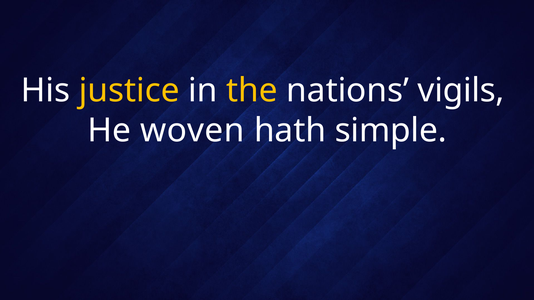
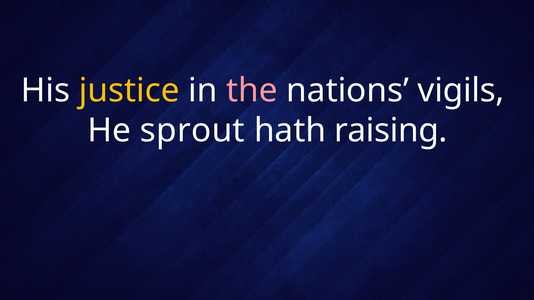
the colour: yellow -> pink (252, 91)
woven: woven -> sprout (192, 131)
simple: simple -> raising (391, 131)
